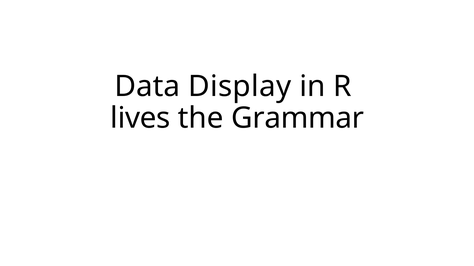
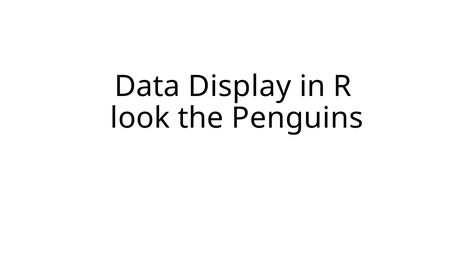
lives: lives -> look (140, 118)
Grammar: Grammar -> Penguins (297, 118)
